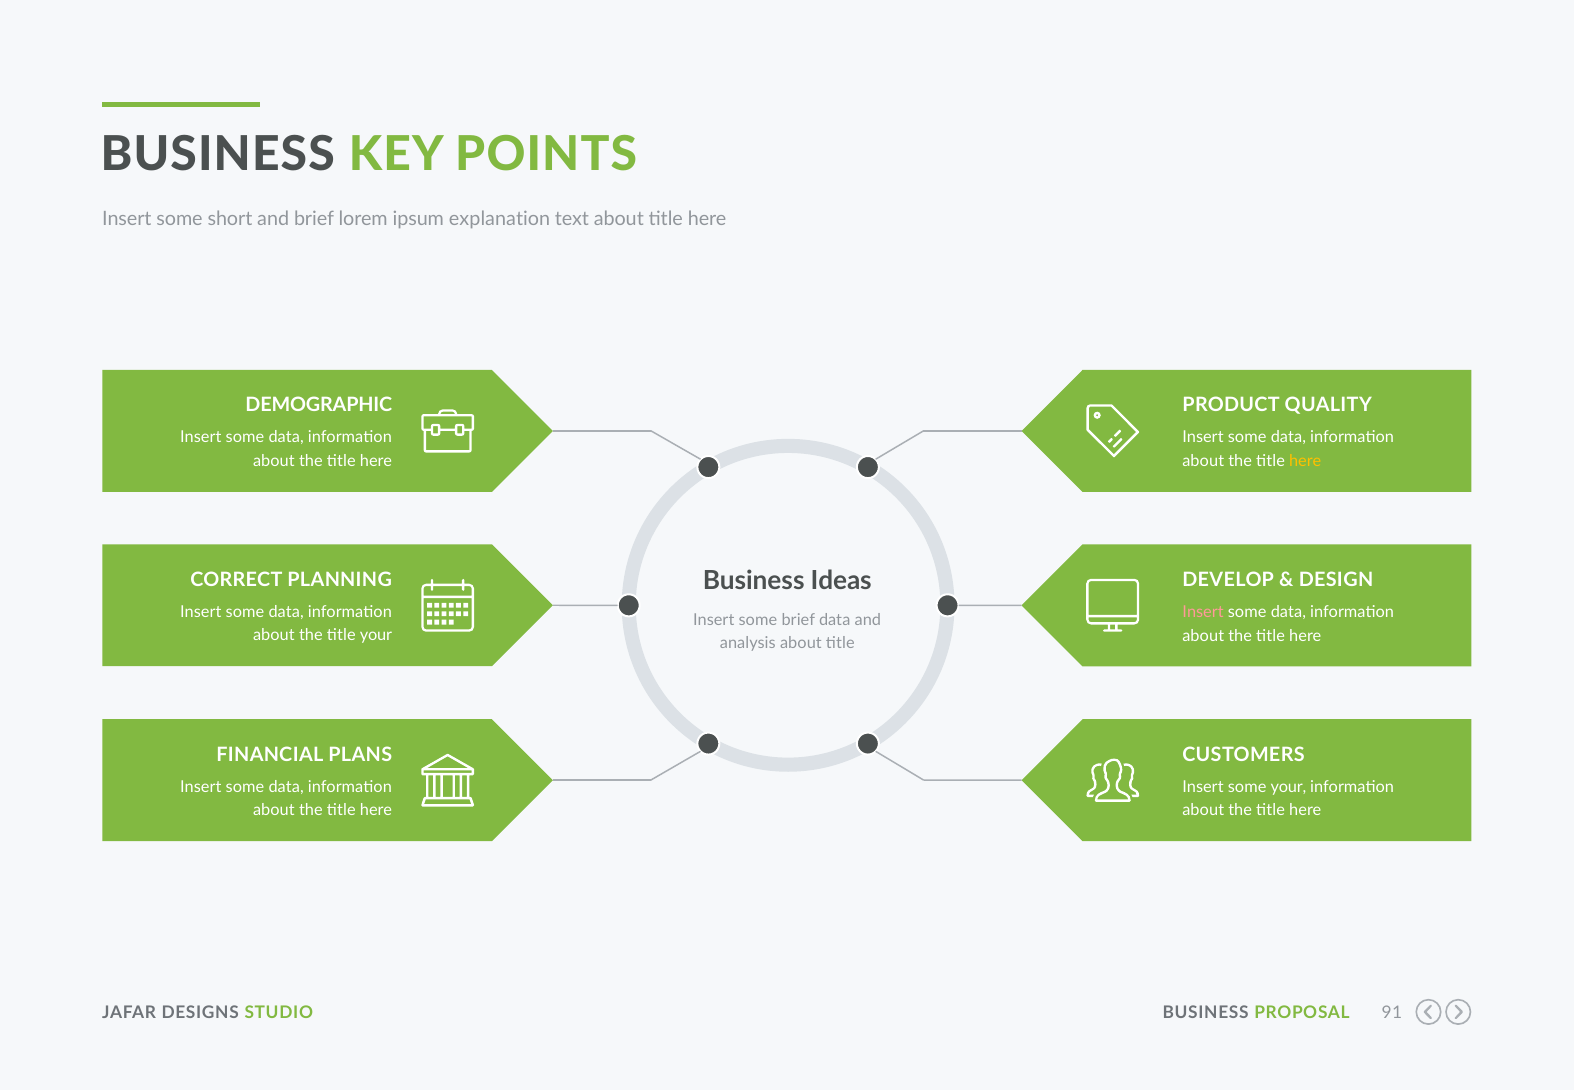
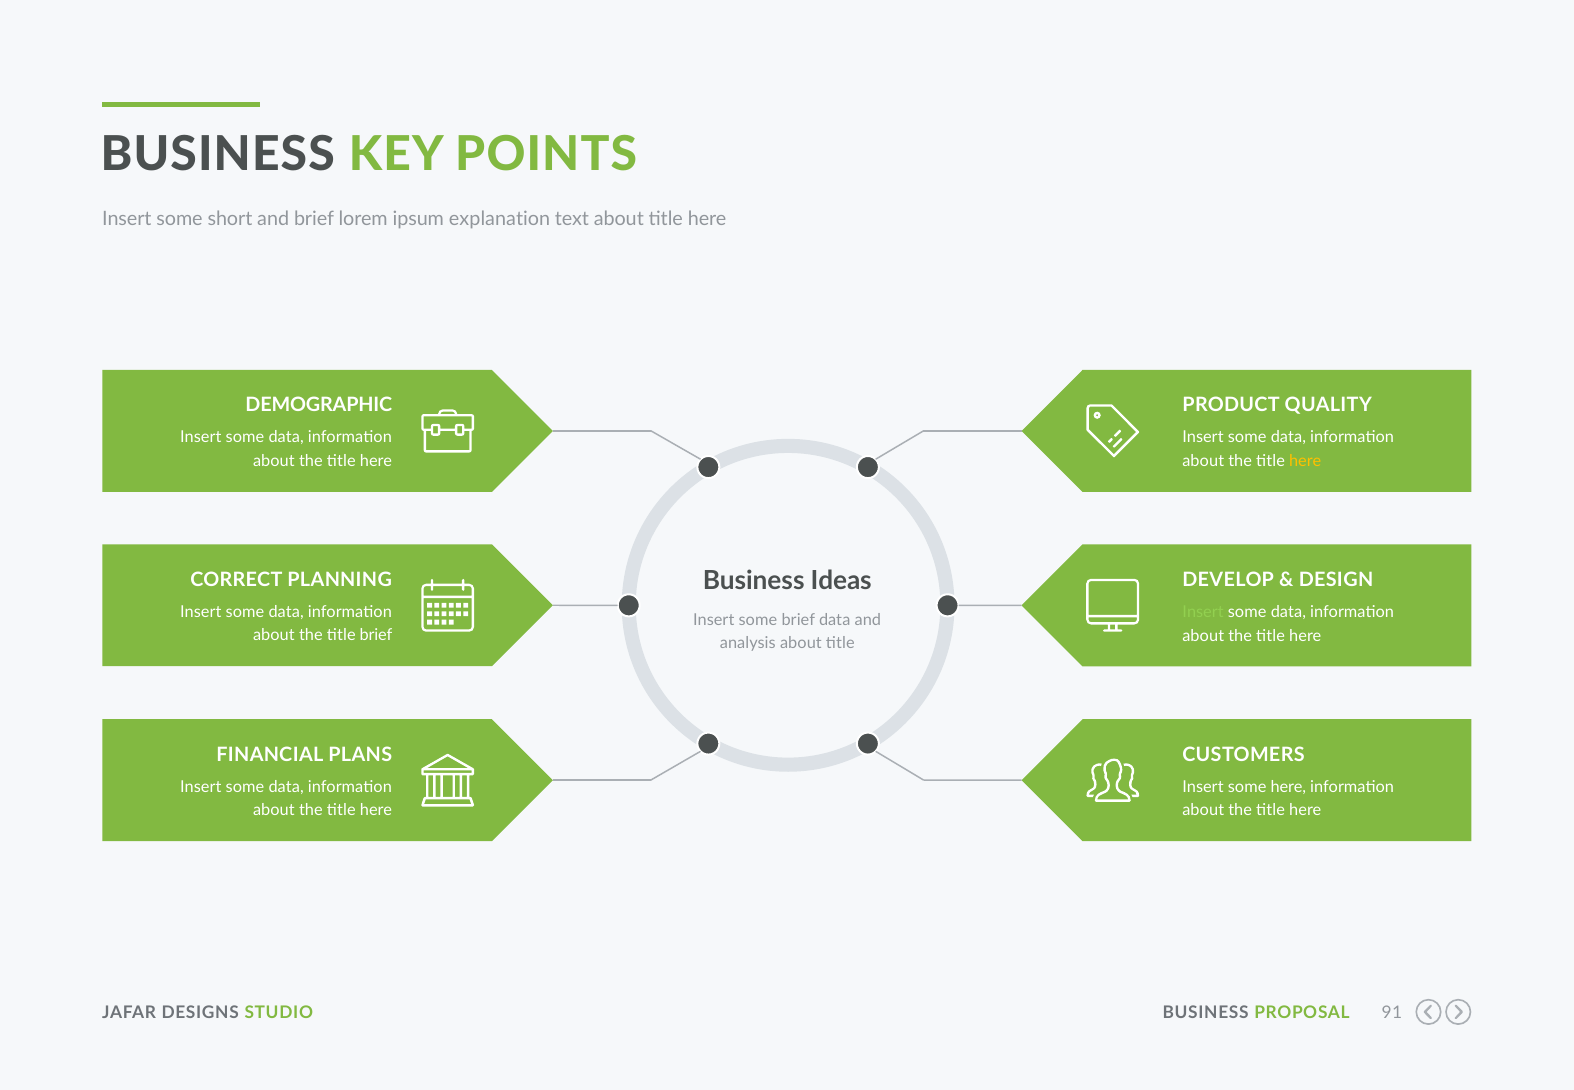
Insert colour: pink -> light green (1203, 612)
title your: your -> brief (376, 635)
some your: your -> here (1288, 787)
